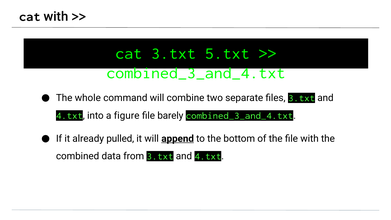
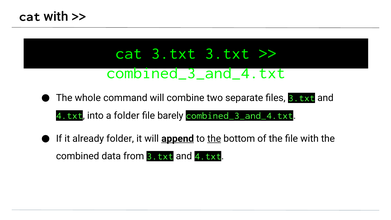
3.txt 5.txt: 5.txt -> 3.txt (227, 53)
a figure: figure -> folder (127, 116)
already pulled: pulled -> folder (120, 139)
the underline: none -> present (214, 139)
